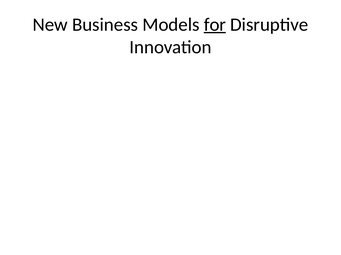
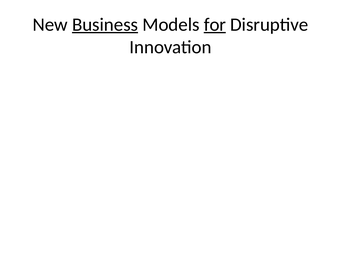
Business underline: none -> present (105, 25)
